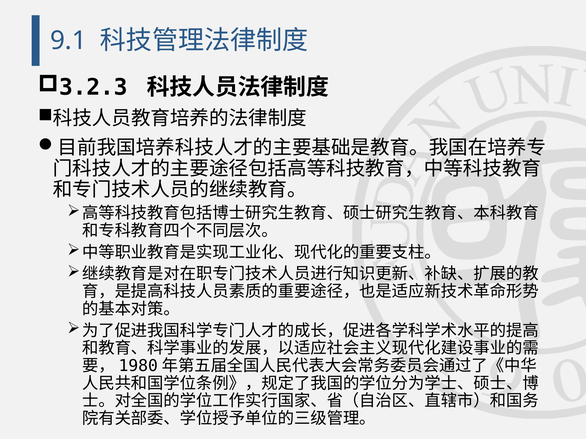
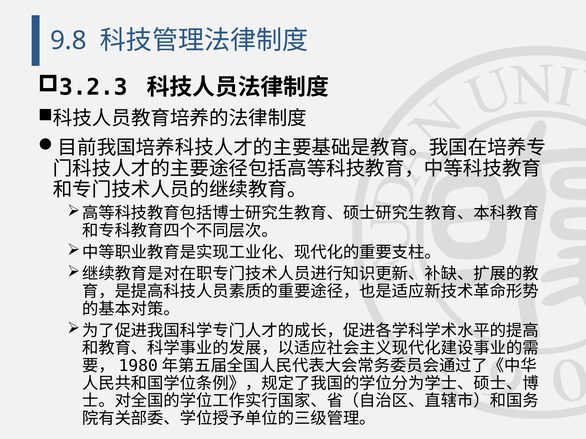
9.1: 9.1 -> 9.8 (68, 41)
